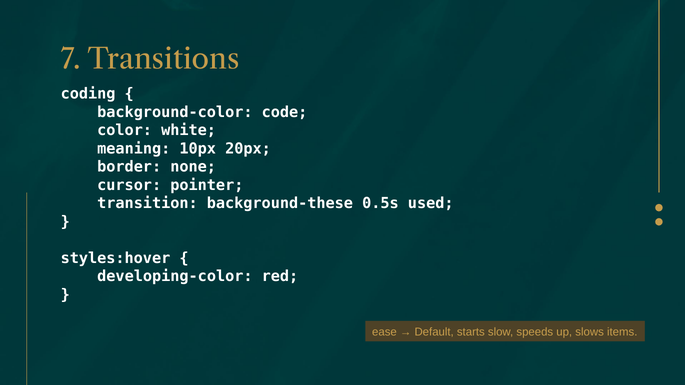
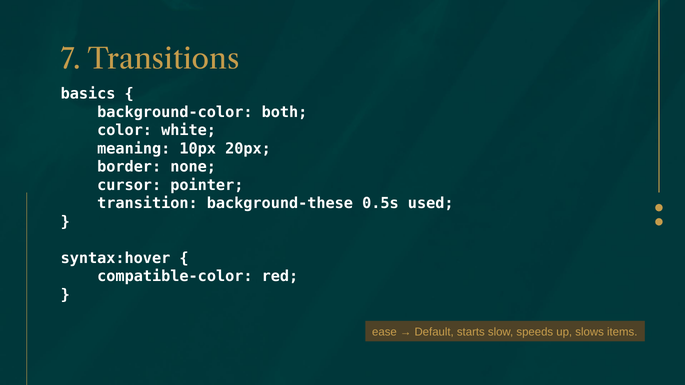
coding: coding -> basics (88, 94)
code: code -> both (285, 112)
styles:hover: styles:hover -> syntax:hover (115, 258)
developing-color: developing-color -> compatible-color (175, 277)
